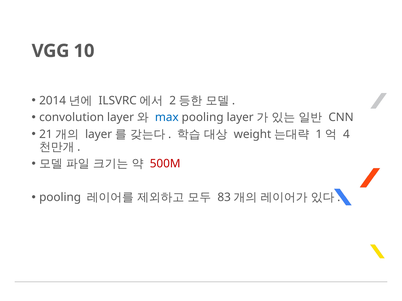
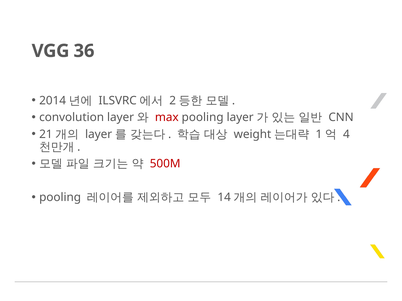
10: 10 -> 36 (84, 51)
max colour: blue -> red (167, 118)
83: 83 -> 14 (224, 198)
